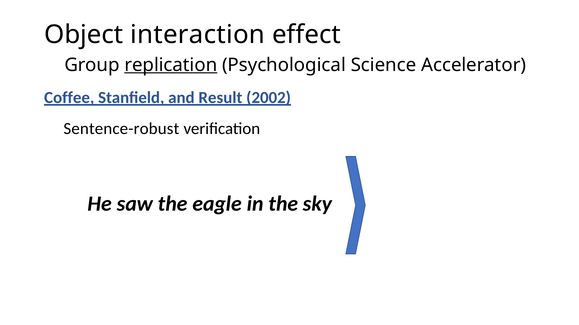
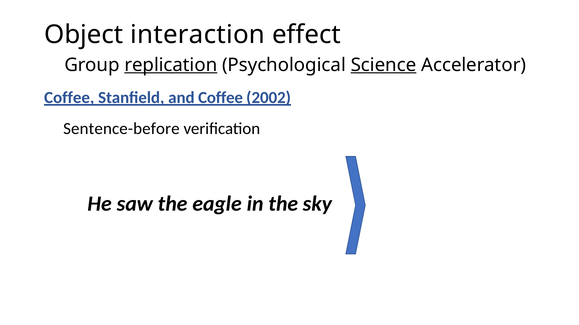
Science underline: none -> present (384, 65)
and Result: Result -> Coffee (221, 98)
Sentence-robust: Sentence-robust -> Sentence-before (121, 129)
